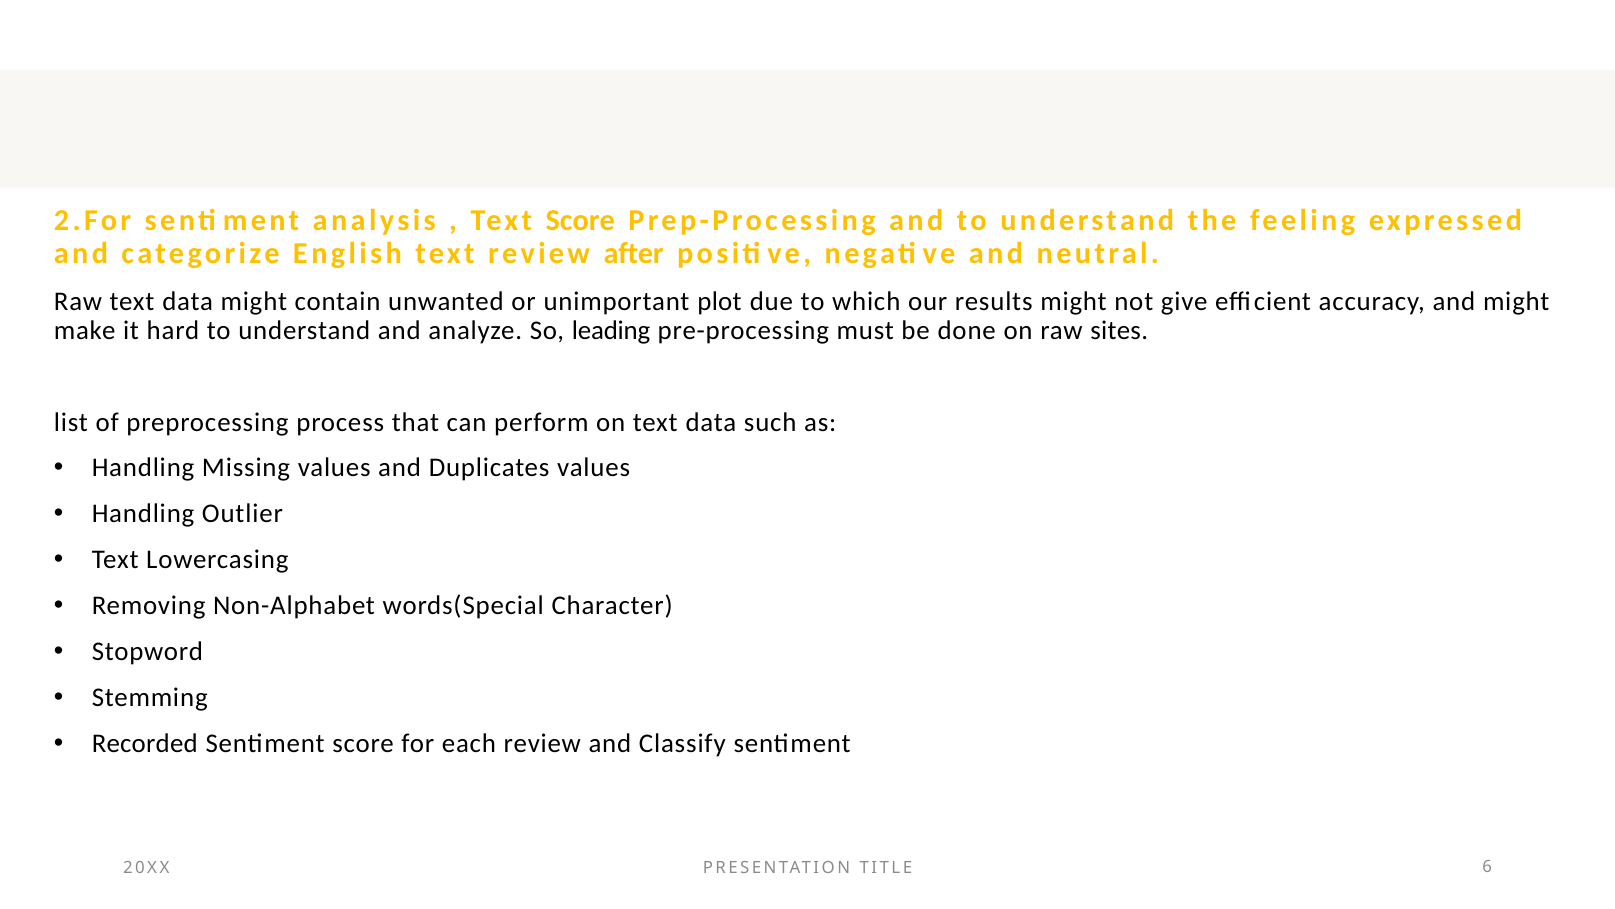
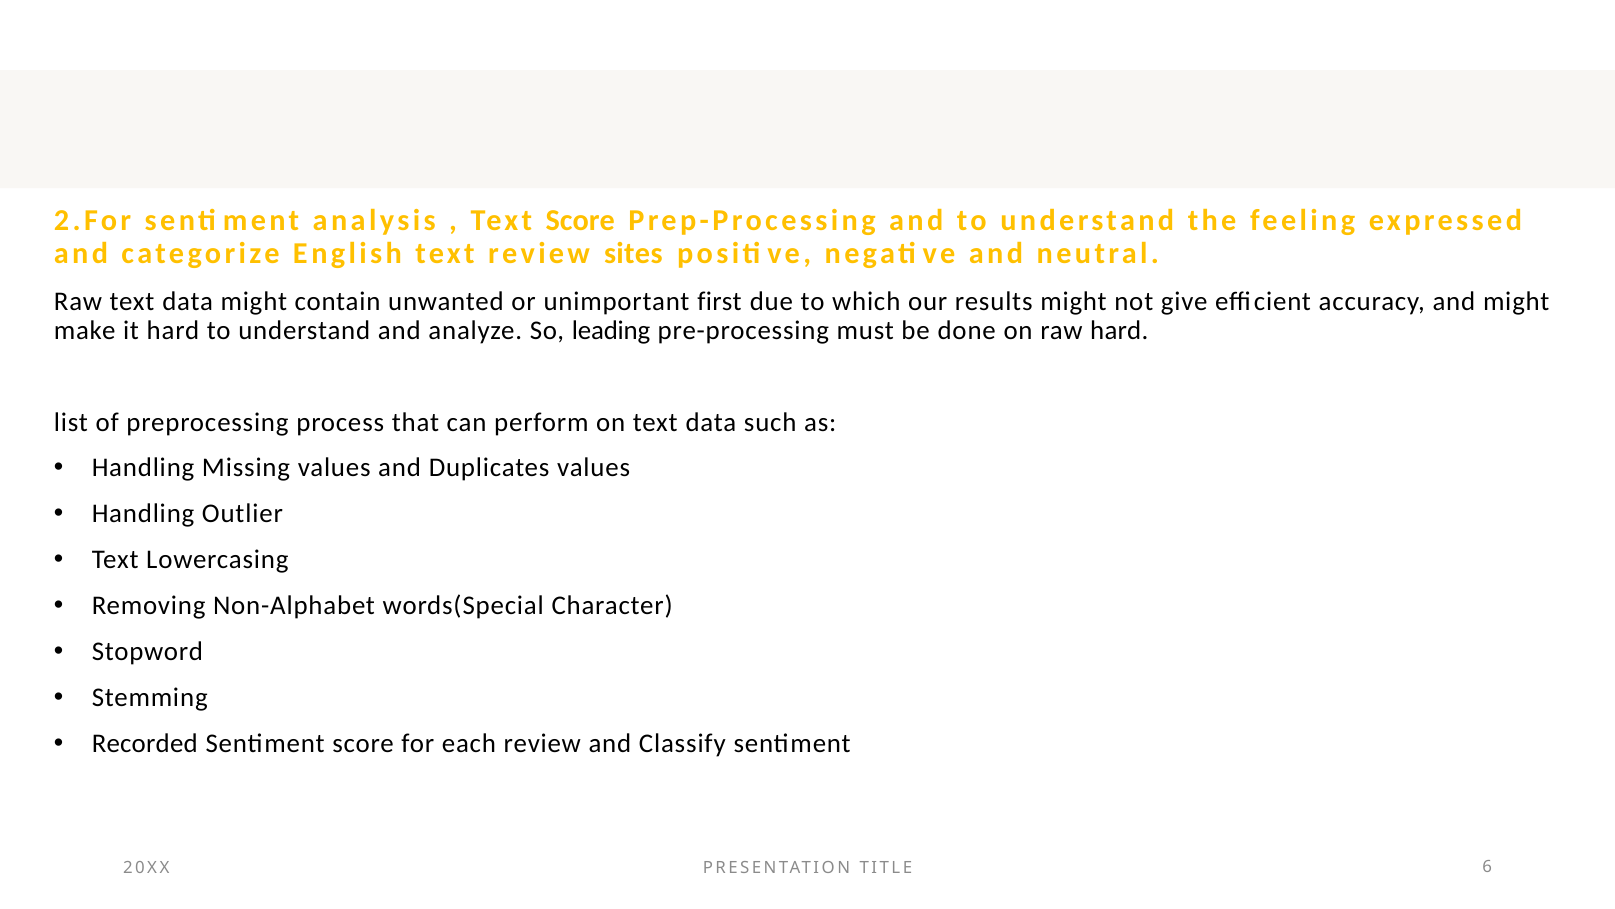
after: after -> sites (633, 253)
plot: plot -> first (720, 301)
raw sites: sites -> hard (1119, 330)
